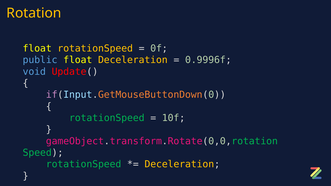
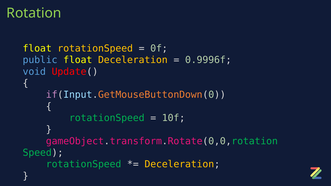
Rotation colour: yellow -> light green (34, 13)
